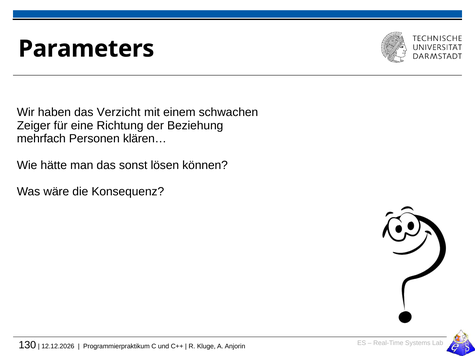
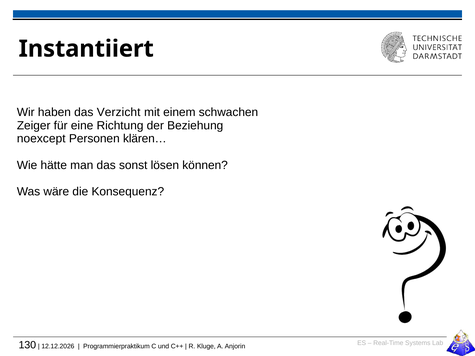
Parameters: Parameters -> Instantiiert (86, 49)
mehrfach: mehrfach -> noexcept (41, 139)
